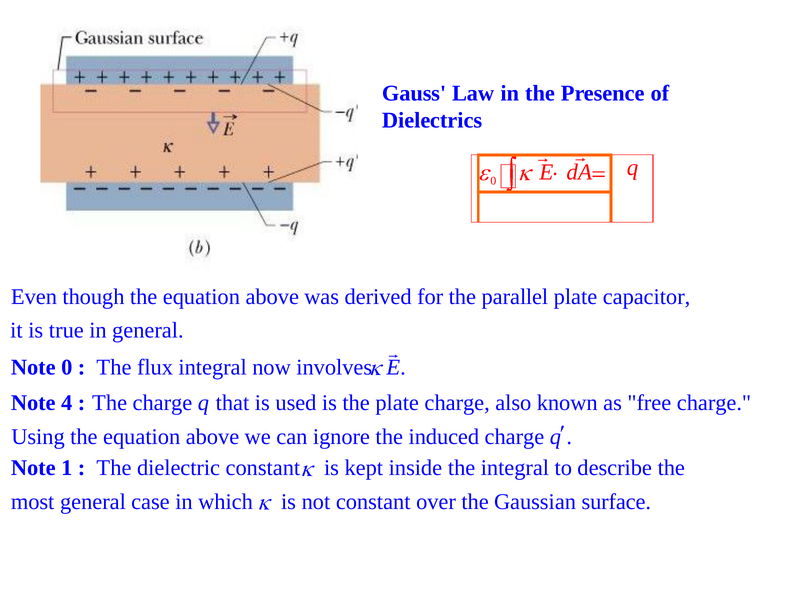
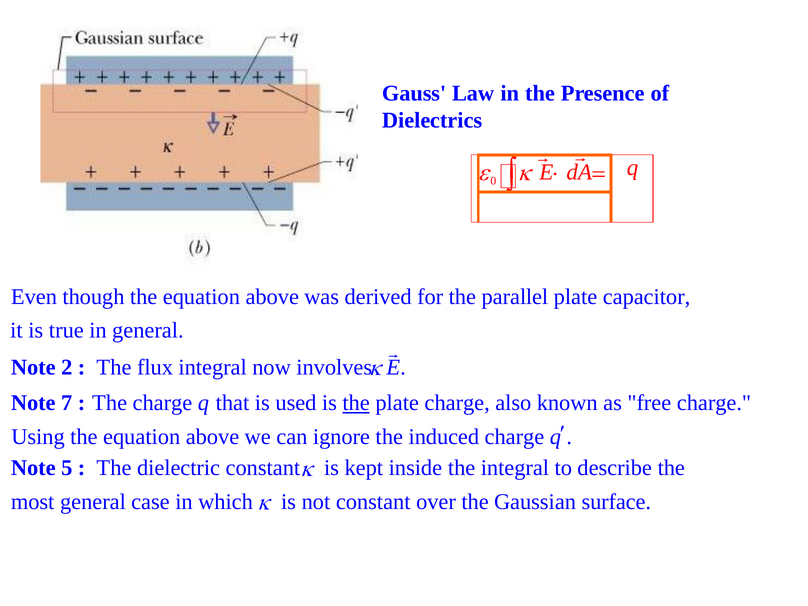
Note 0: 0 -> 2 (67, 367)
4: 4 -> 7 (67, 403)
the underline: none -> present (356, 403)
1: 1 -> 5 (67, 468)
